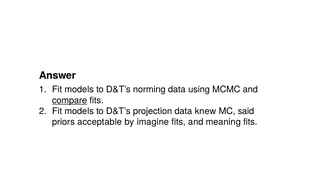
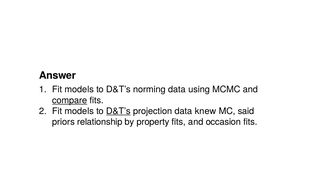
D&T’s underline: none -> present (118, 111)
acceptable: acceptable -> relationship (100, 122)
imagine: imagine -> property (153, 122)
meaning: meaning -> occasion (223, 122)
